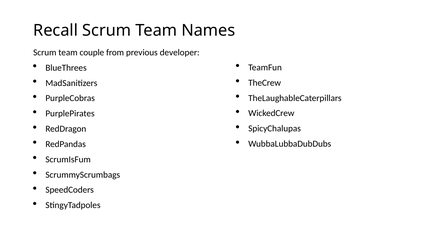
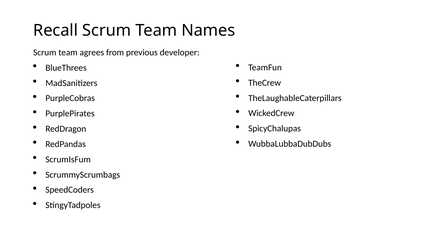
couple: couple -> agrees (92, 53)
